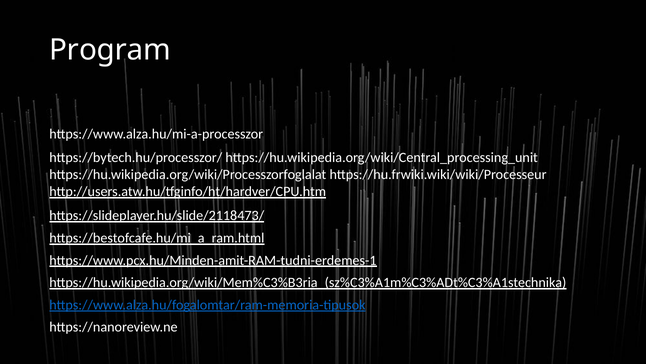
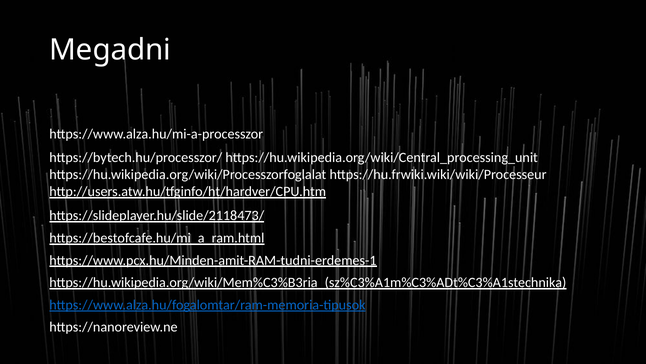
Program: Program -> Megadni (110, 50)
